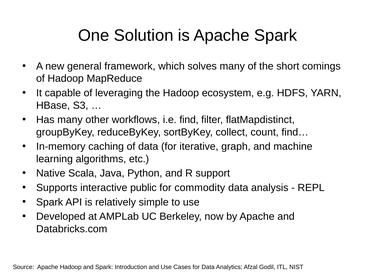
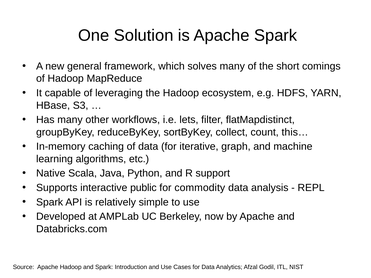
find: find -> lets (189, 120)
find…: find… -> this… (295, 132)
